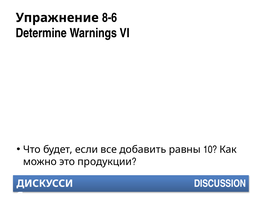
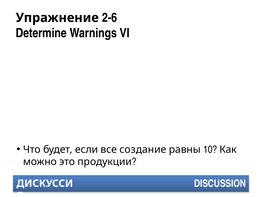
8-6: 8-6 -> 2-6 (110, 18)
добавить: добавить -> создание (143, 149)
